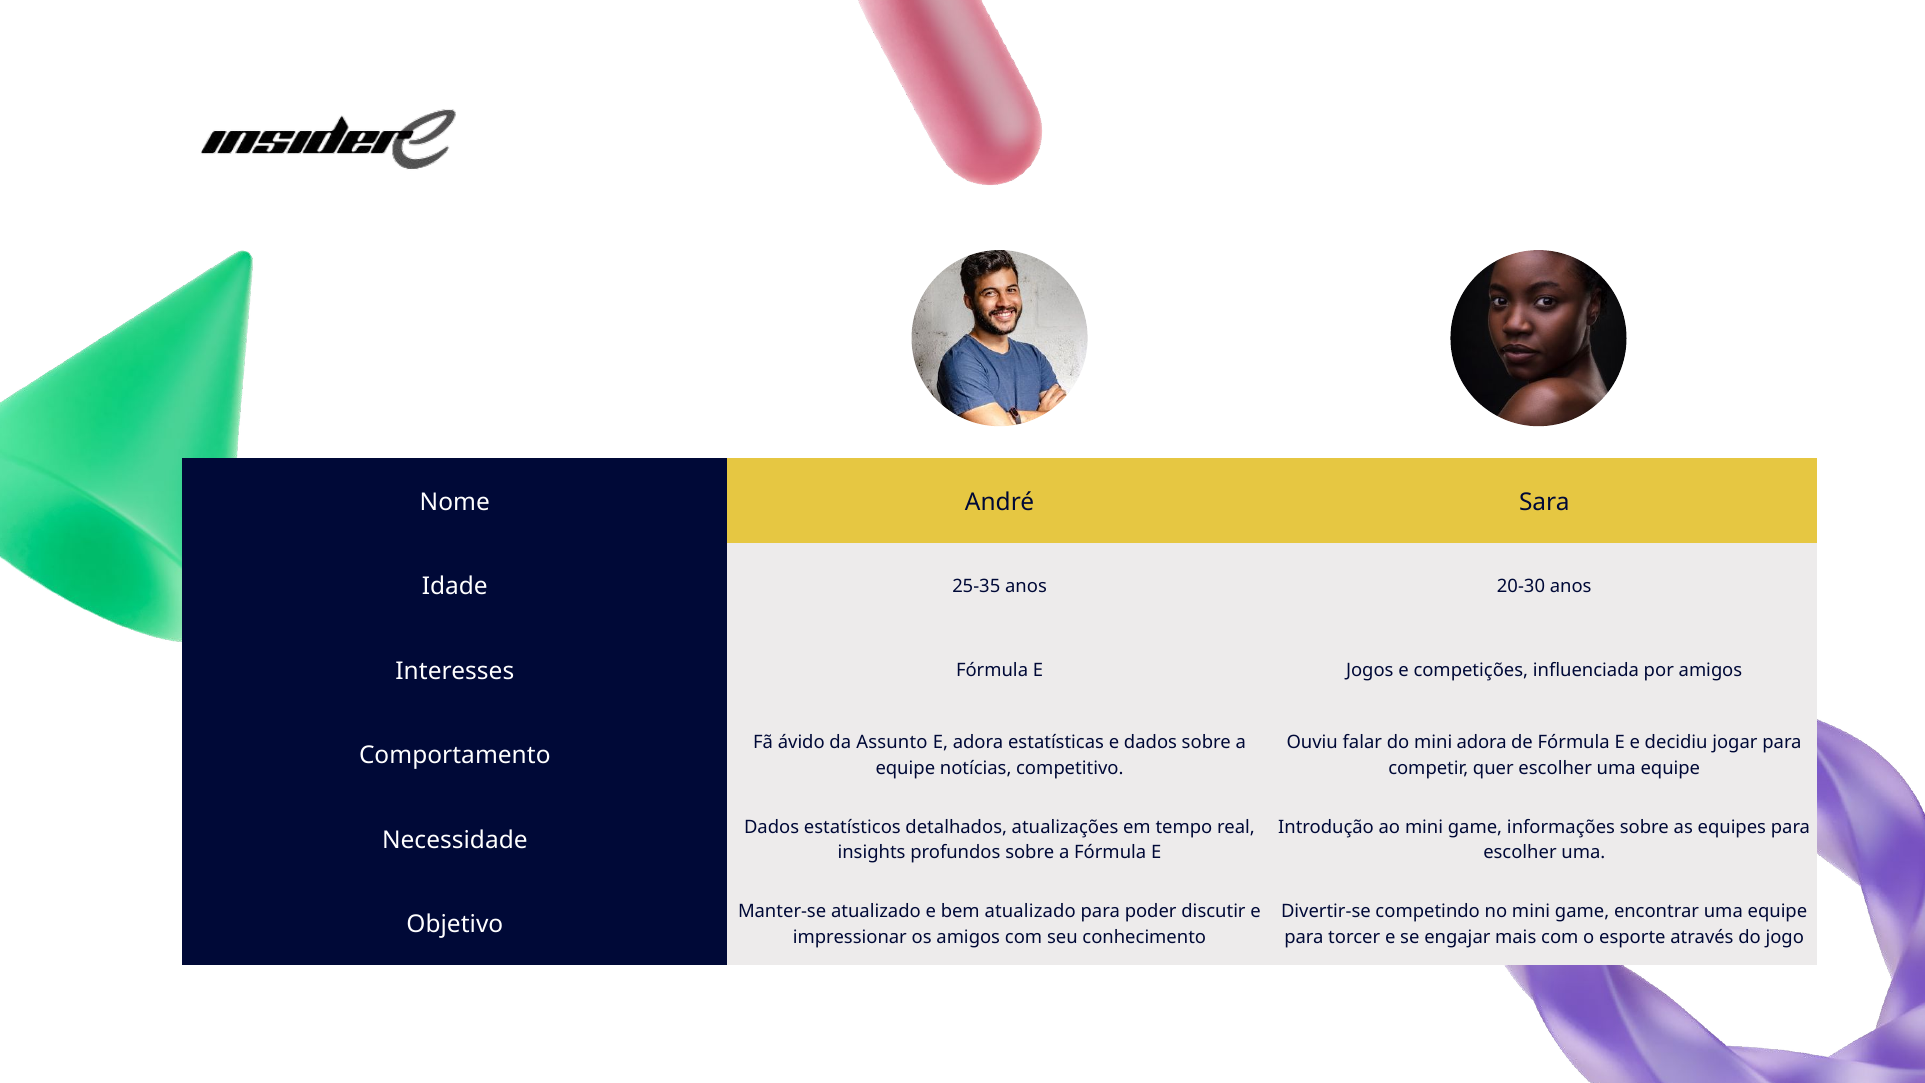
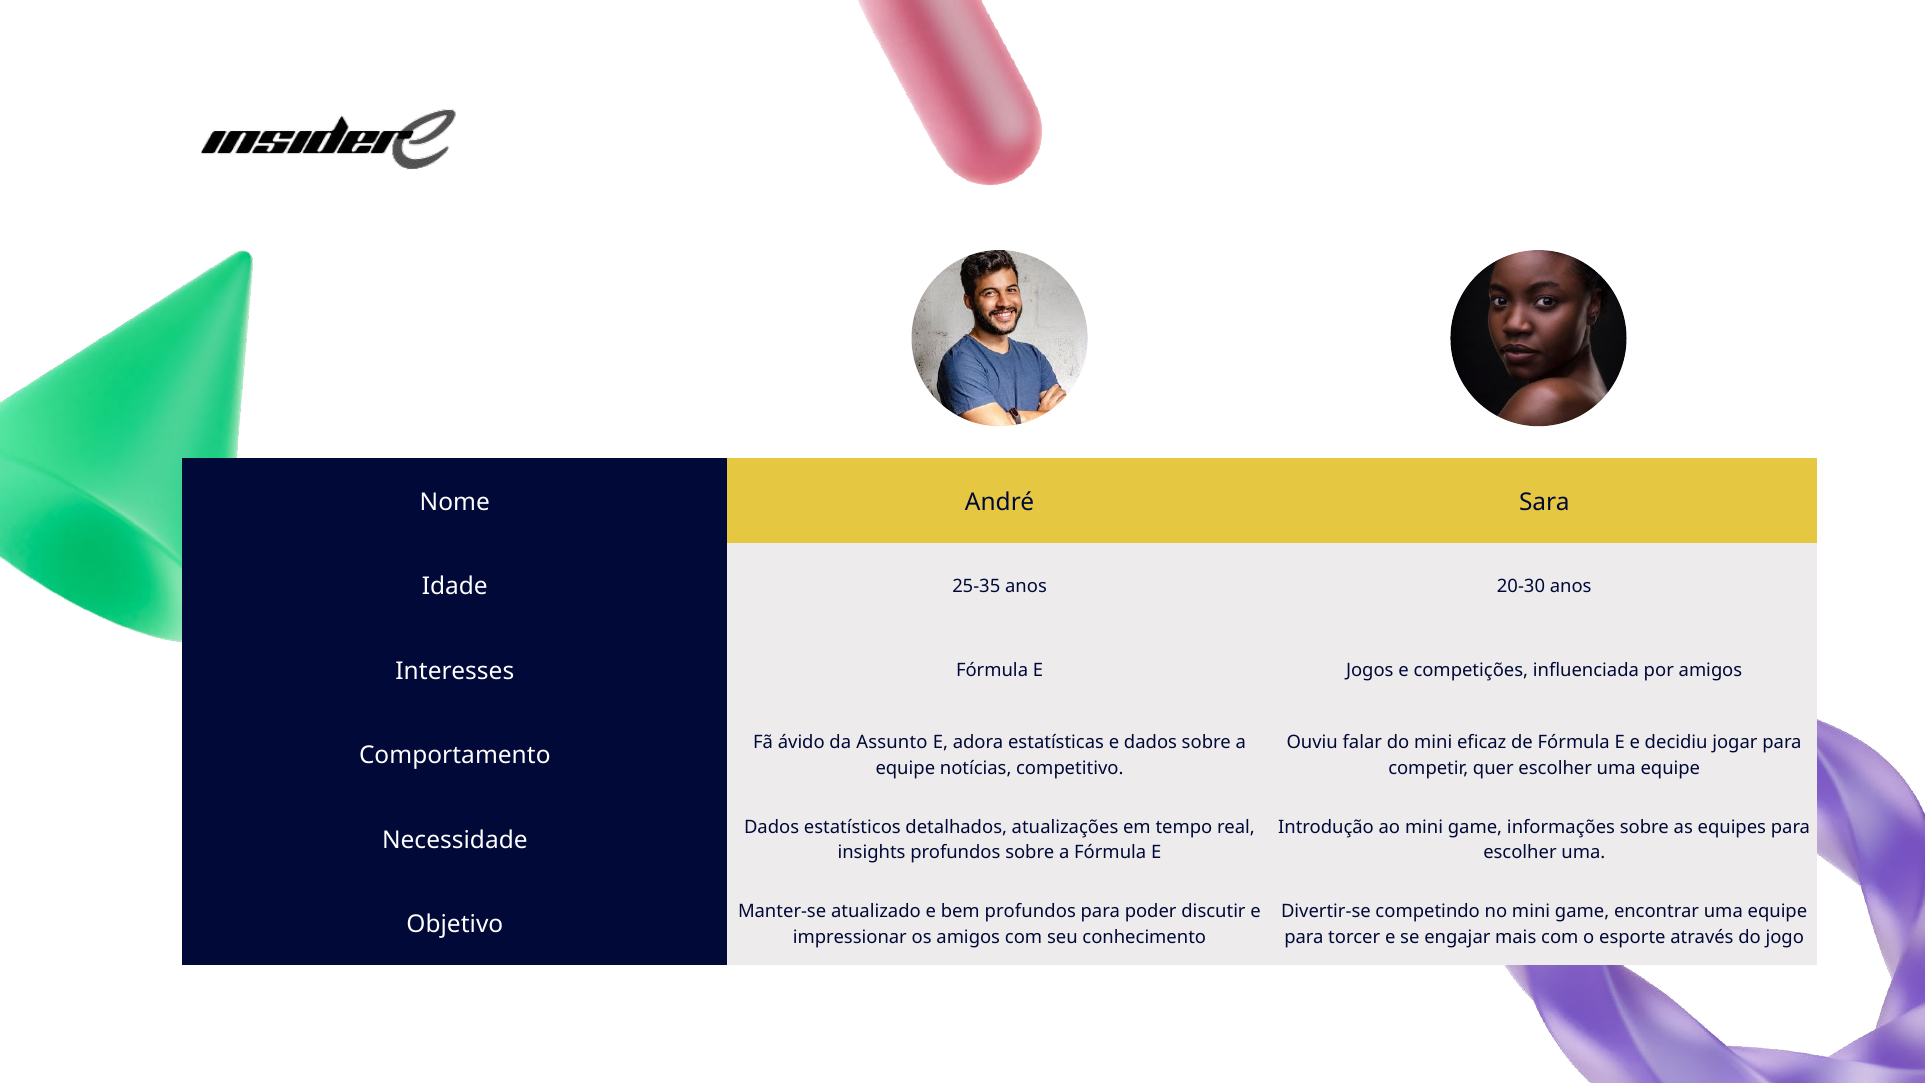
mini adora: adora -> eficaz (1482, 742)
bem atualizado: atualizado -> profundos (1030, 911)
